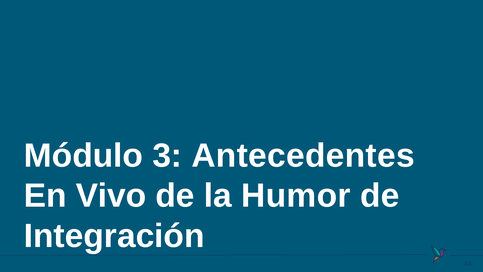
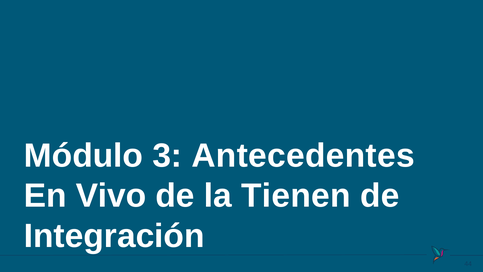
Humor: Humor -> Tienen (296, 196)
